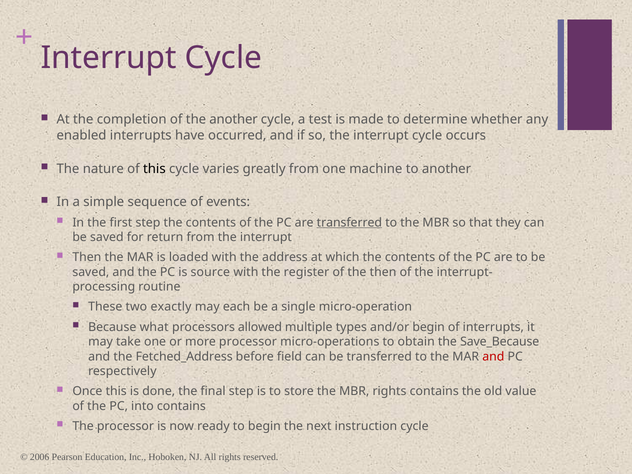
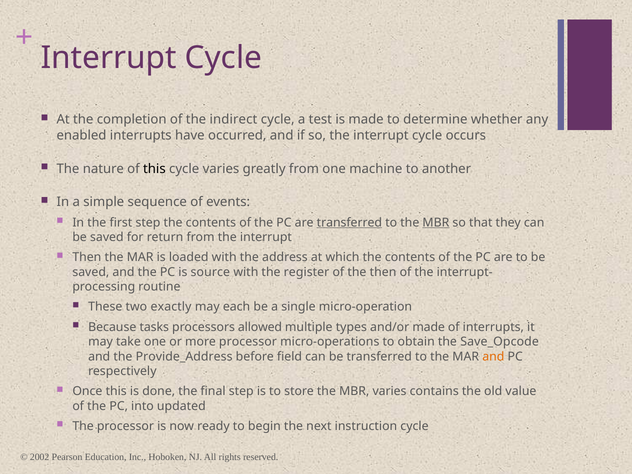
the another: another -> indirect (233, 120)
MBR underline: none -> present (436, 223)
what: what -> tasks (154, 327)
and/or begin: begin -> made (429, 327)
Save_Because: Save_Because -> Save_Opcode (500, 342)
Fetched_Address: Fetched_Address -> Provide_Address (184, 356)
and colour: red -> orange (493, 356)
MBR rights: rights -> varies (389, 391)
into contains: contains -> updated (181, 406)
2006: 2006 -> 2002 (40, 457)
